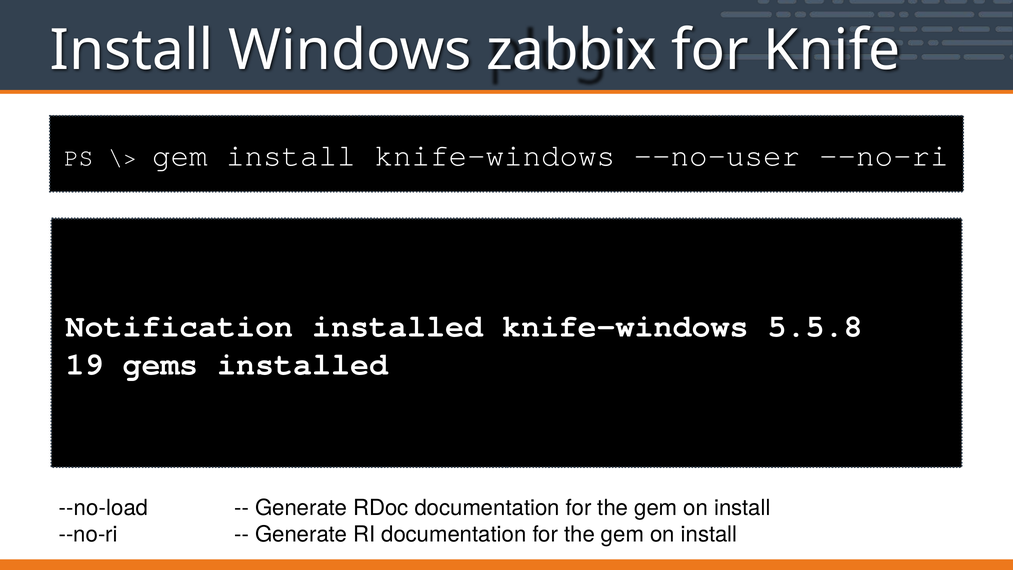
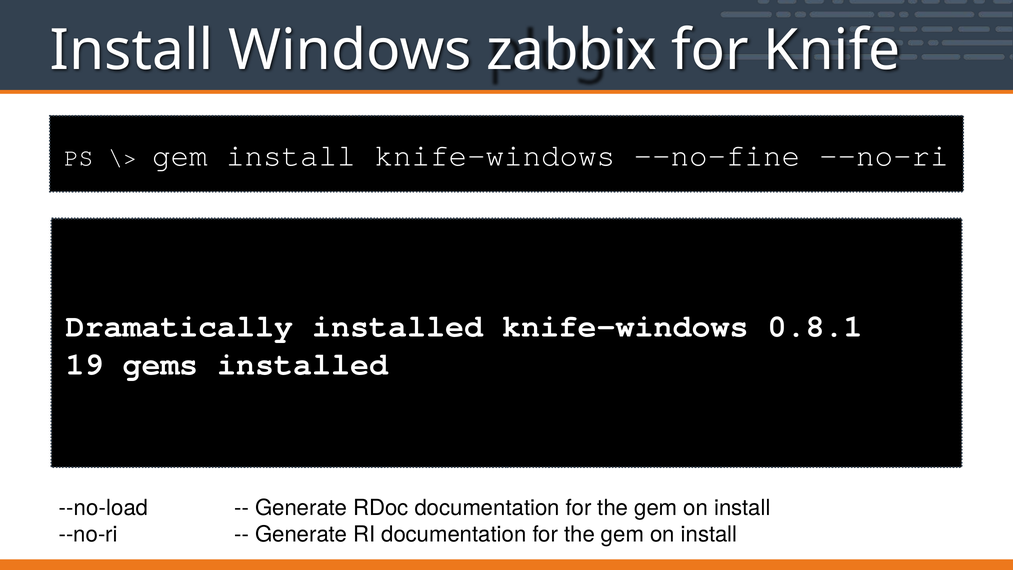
--no-user: --no-user -> --no-fine (717, 156)
Notification: Notification -> Dramatically (180, 326)
5.5.8: 5.5.8 -> 0.8.1 (815, 326)
